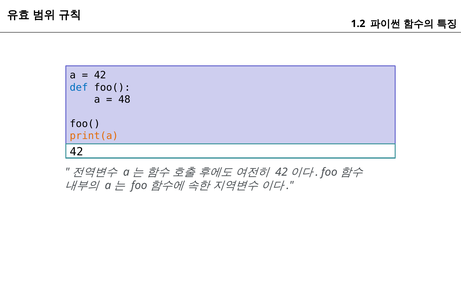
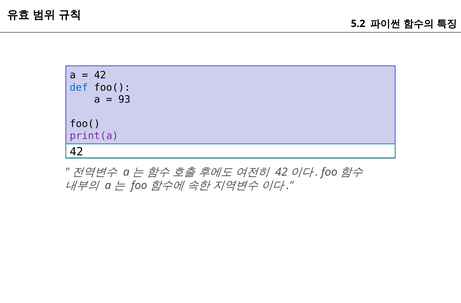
1.2: 1.2 -> 5.2 (358, 24)
48: 48 -> 93 (124, 99)
print(a colour: orange -> purple (94, 136)
